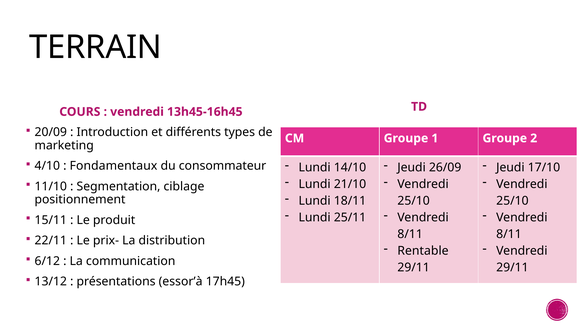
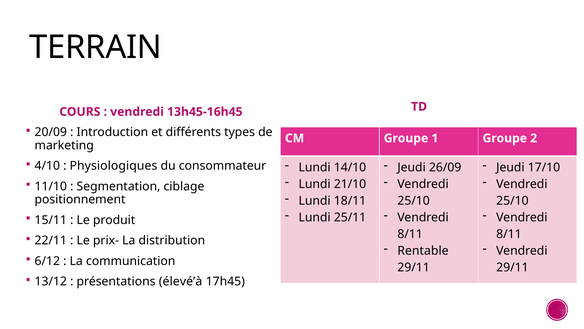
Fondamentaux: Fondamentaux -> Physiologiques (113, 166)
essor’à: essor’à -> élevé’à (181, 281)
